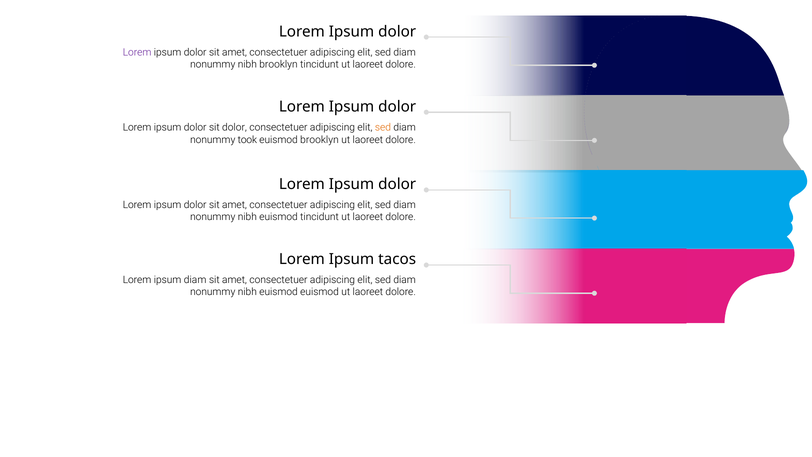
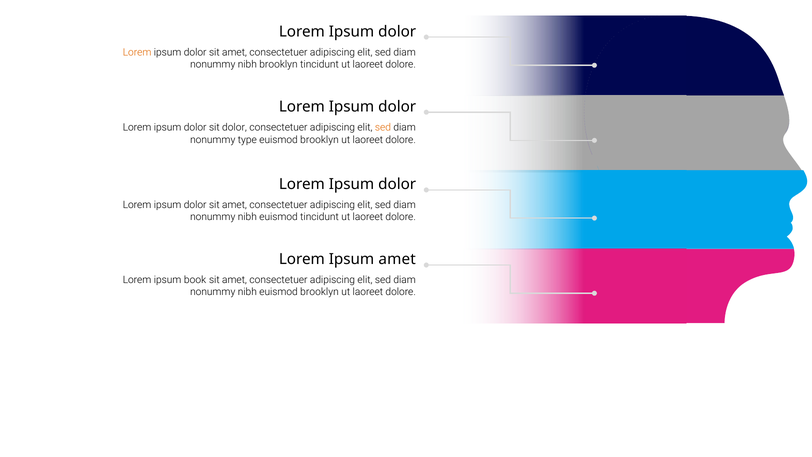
Lorem colour: purple -> orange (137, 52)
took: took -> type (247, 140)
Ipsum tacos: tacos -> amet (397, 259)
ipsum diam: diam -> book (195, 280)
nibh euismod euismod: euismod -> brooklyn (319, 292)
